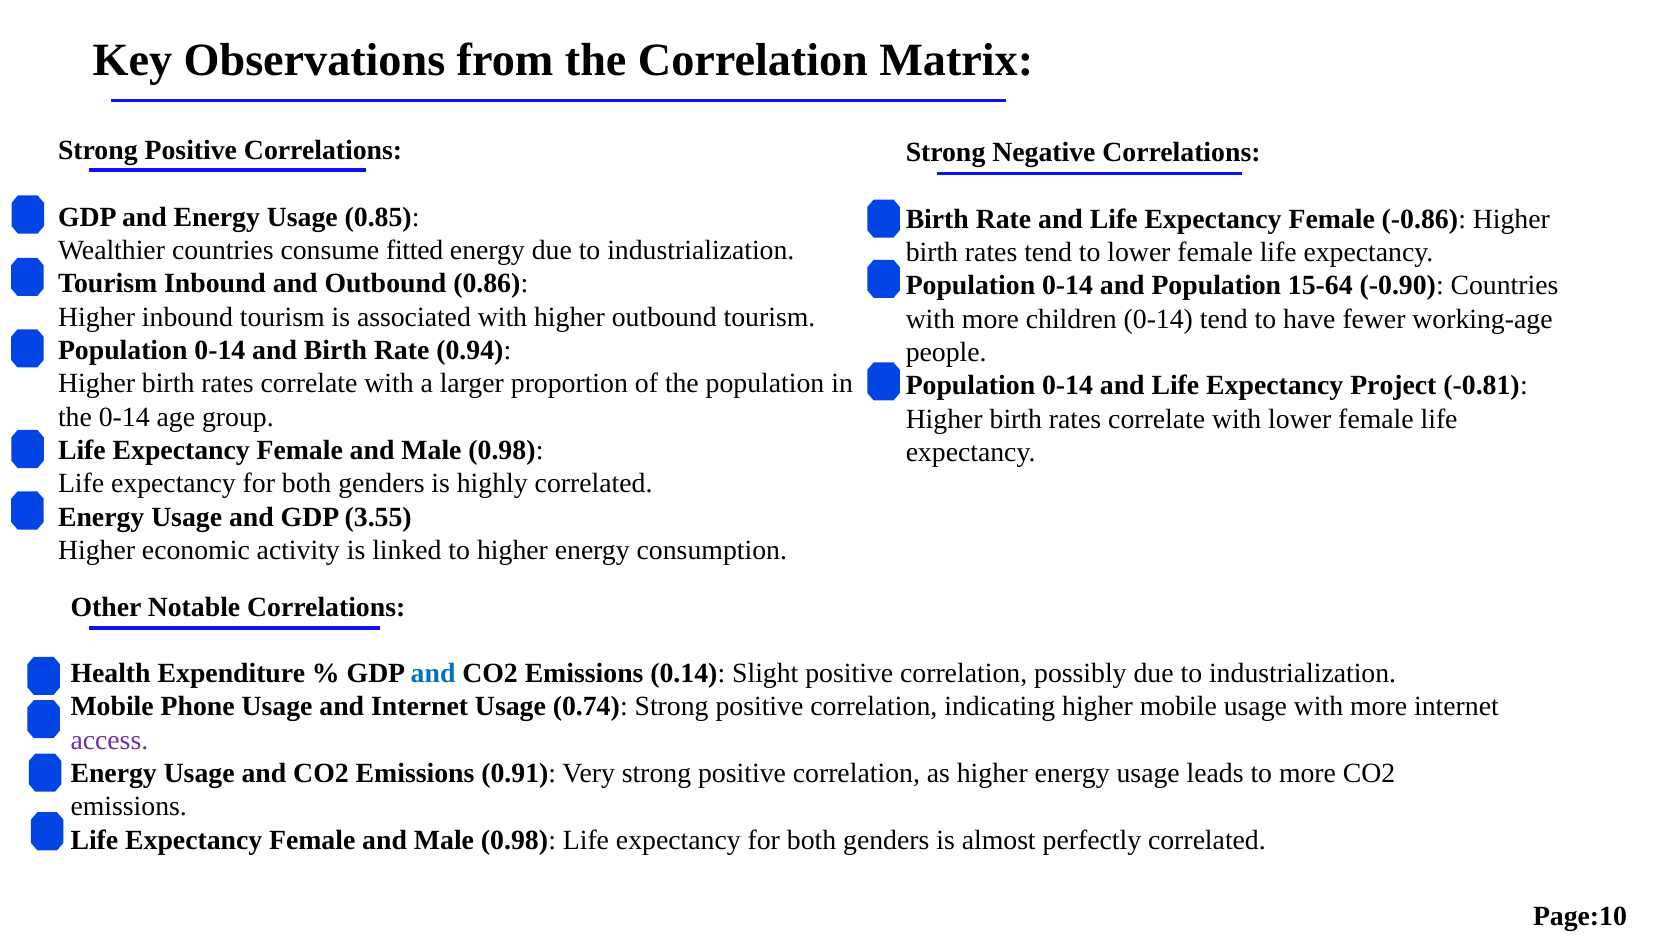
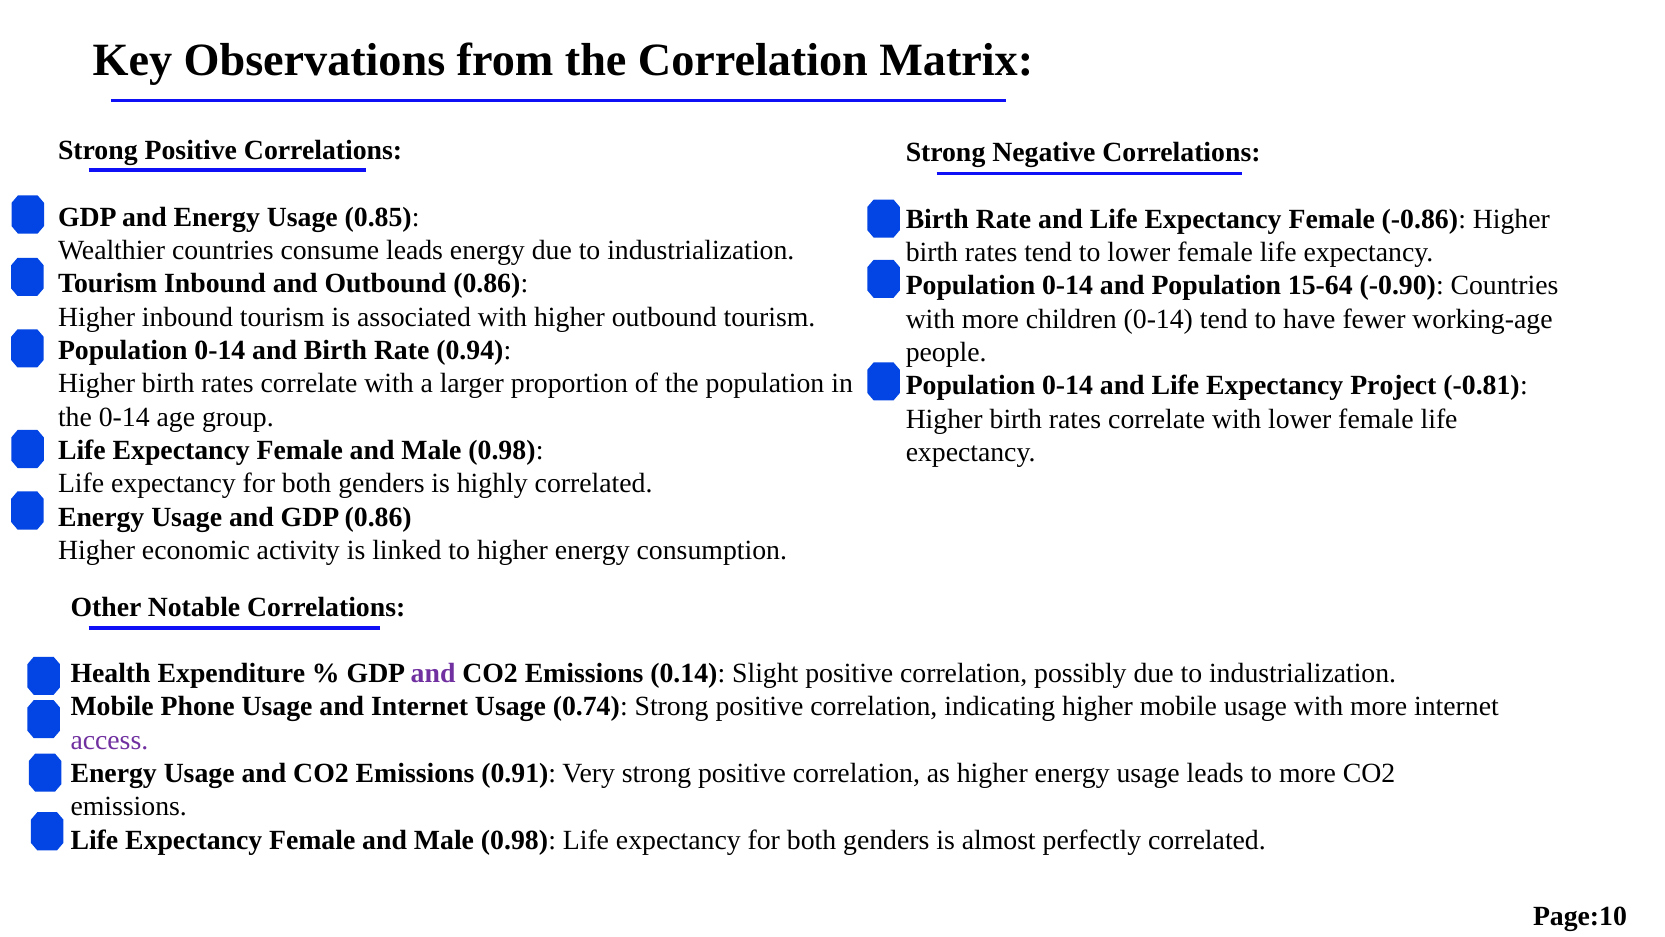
consume fitted: fitted -> leads (415, 250)
GDP 3.55: 3.55 -> 0.86 (378, 517)
and colour: blue -> purple (433, 673)
